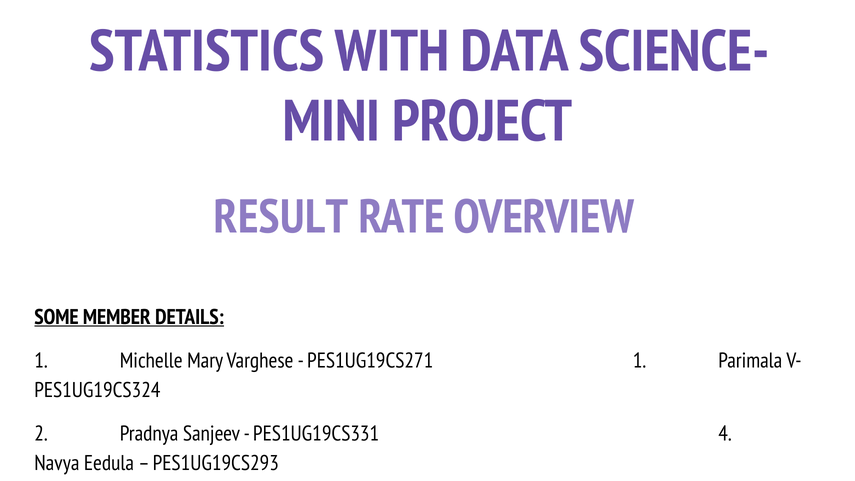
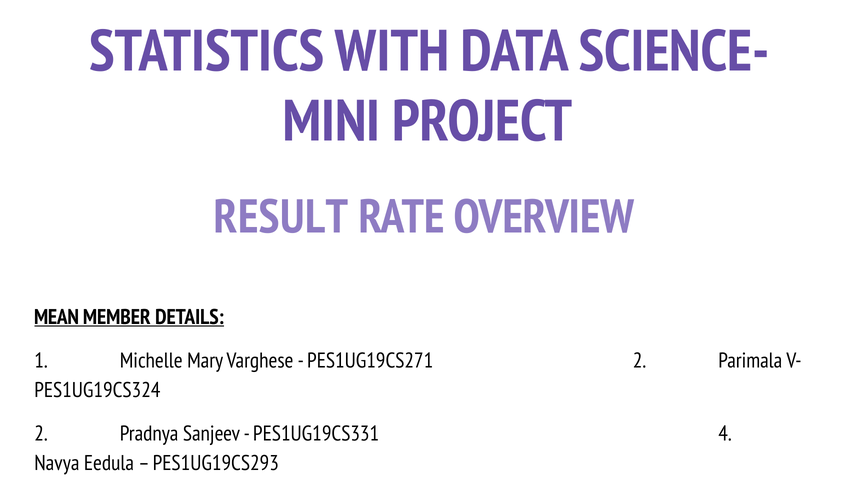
SOME: SOME -> MEAN (57, 317)
PES1UG19CS271 1: 1 -> 2 (640, 361)
